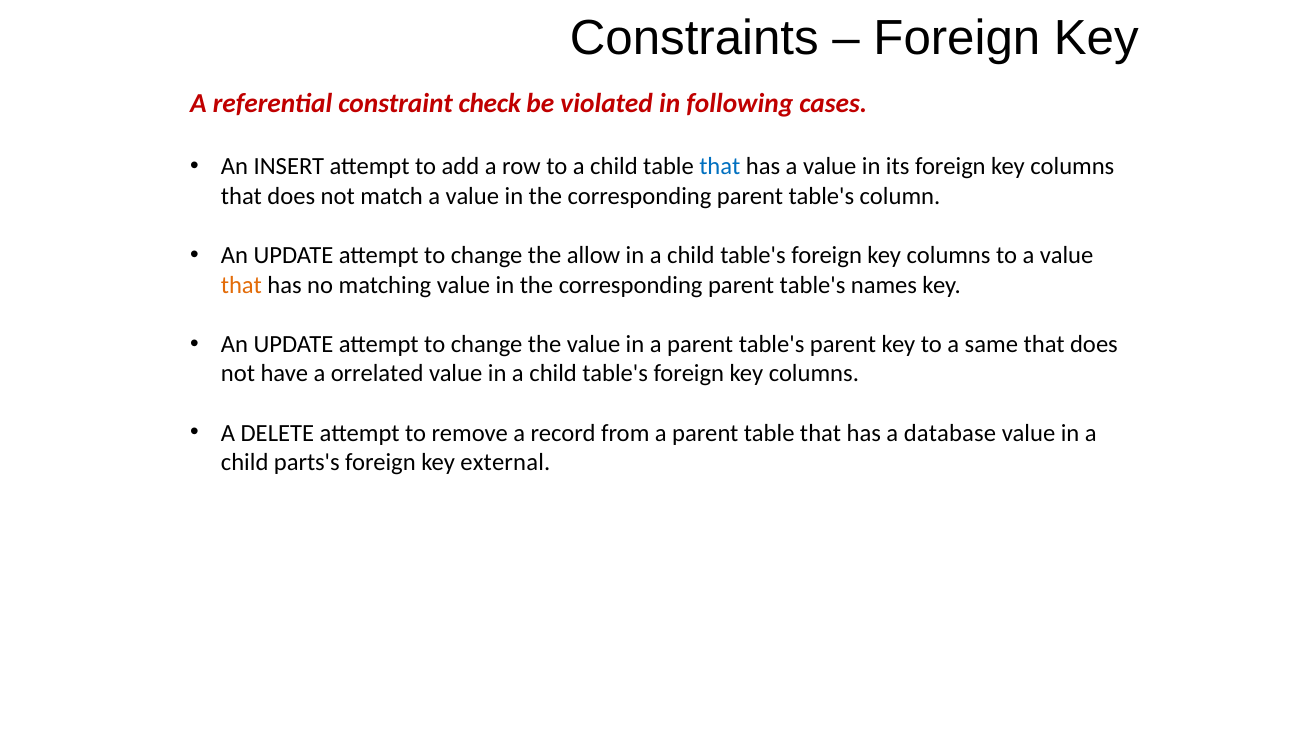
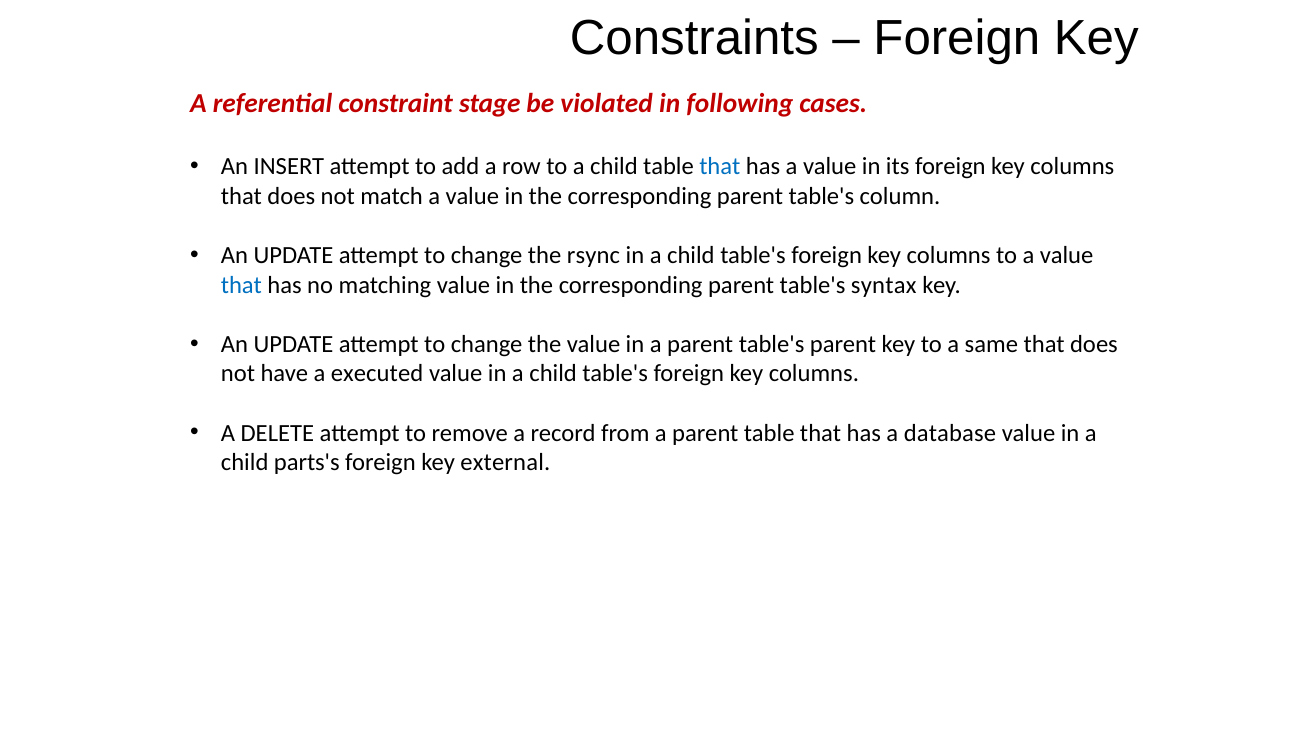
check: check -> stage (490, 103)
allow: allow -> rsync (593, 255)
that colour: orange -> blue (241, 285)
names: names -> syntax (884, 285)
orrelated: orrelated -> executed (377, 374)
